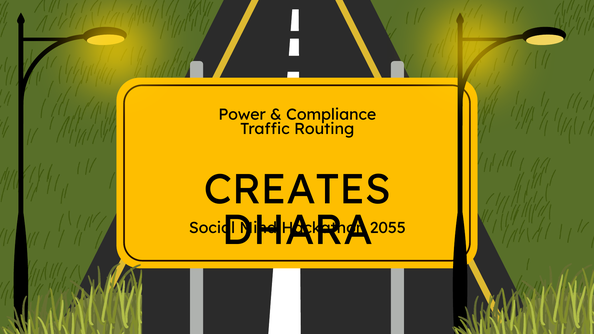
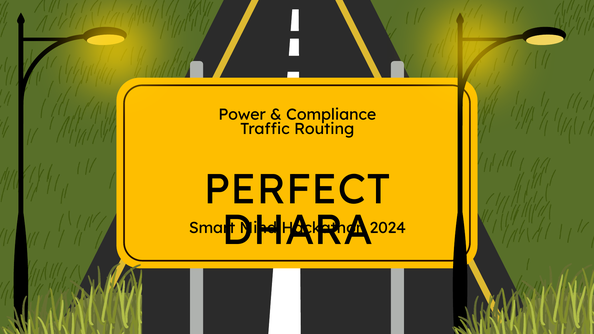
CREATES: CREATES -> PERFECT (297, 190)
Social: Social -> Smart (212, 228)
2055: 2055 -> 2024 (388, 228)
